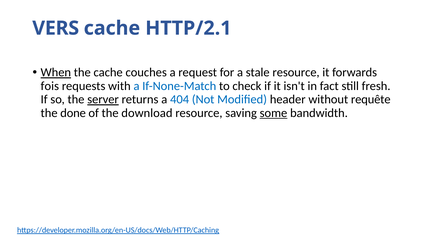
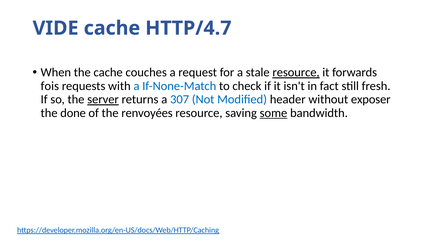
VERS: VERS -> VIDE (56, 28)
HTTP/2.1: HTTP/2.1 -> HTTP/4.7 (188, 28)
When underline: present -> none (56, 72)
resource underline: none -> present (296, 72)
404: 404 -> 307 (180, 99)
requête: requête -> exposer (371, 99)
download: download -> renvoyées (147, 113)
